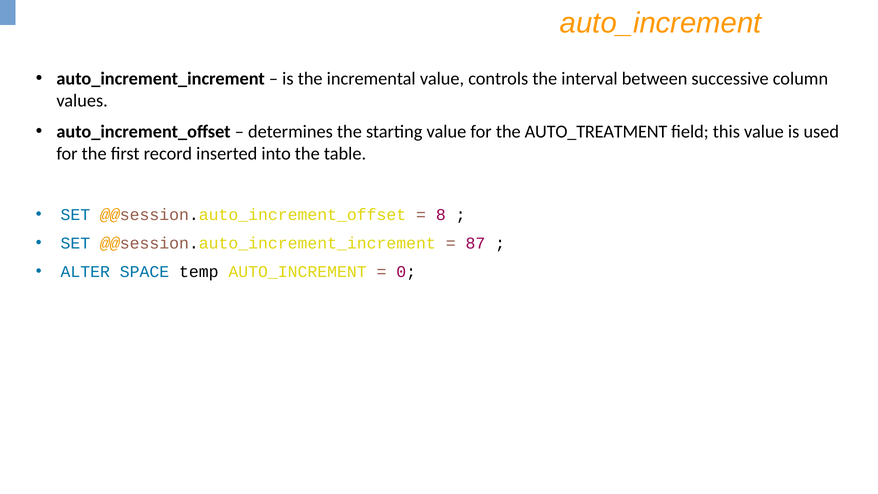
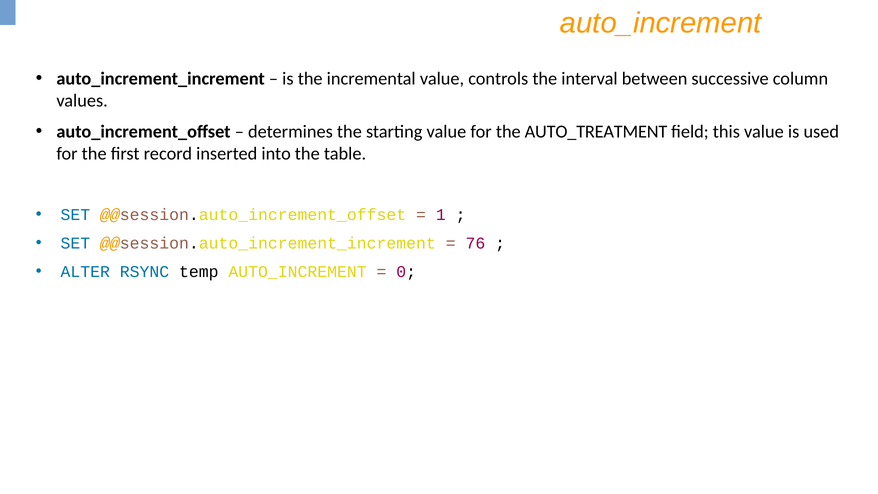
8: 8 -> 1 (441, 215)
87: 87 -> 76 (475, 243)
SPACE: SPACE -> RSYNC (144, 272)
